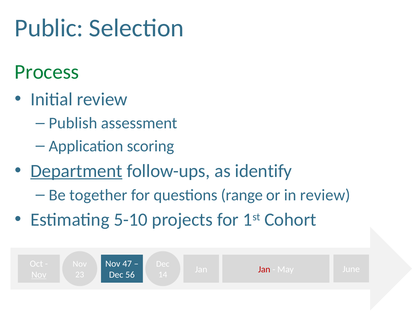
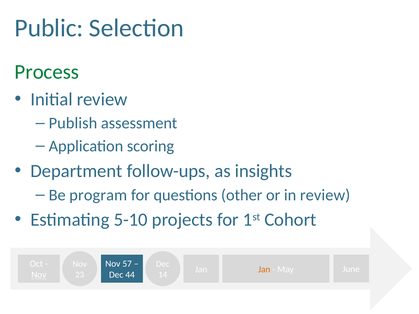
Department underline: present -> none (76, 171)
identify: identify -> insights (263, 171)
together: together -> program (98, 195)
range: range -> other (242, 195)
47: 47 -> 57 (127, 264)
Jan colour: red -> orange (264, 270)
56: 56 -> 44 (130, 275)
